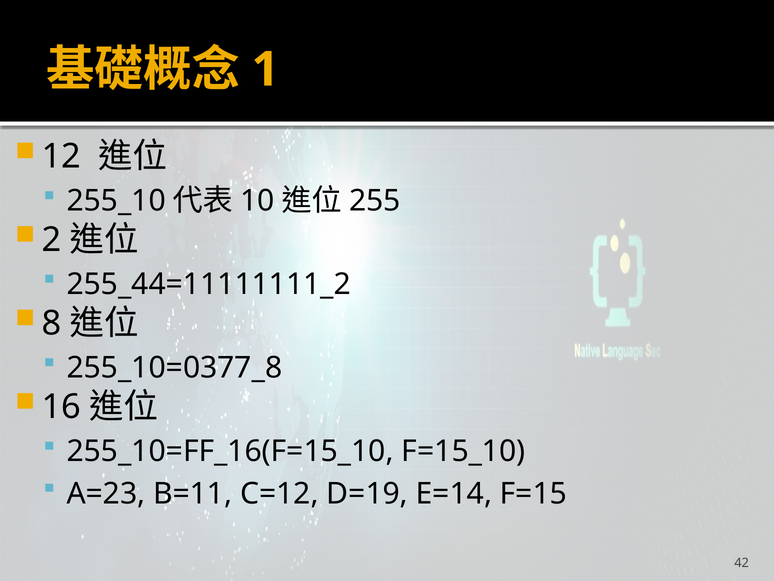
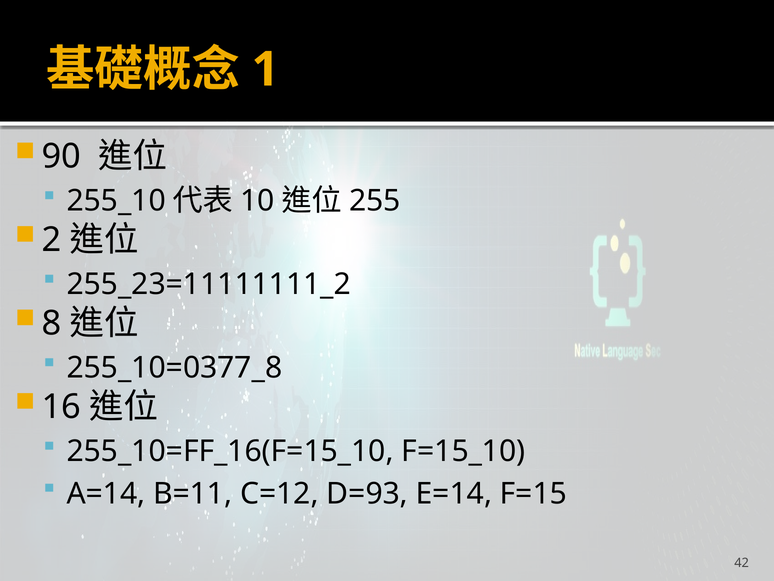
12: 12 -> 90 (61, 156)
255_44=11111111_2: 255_44=11111111_2 -> 255_23=11111111_2 (209, 284)
A=23: A=23 -> A=14 (106, 493)
D=19: D=19 -> D=93 (367, 493)
